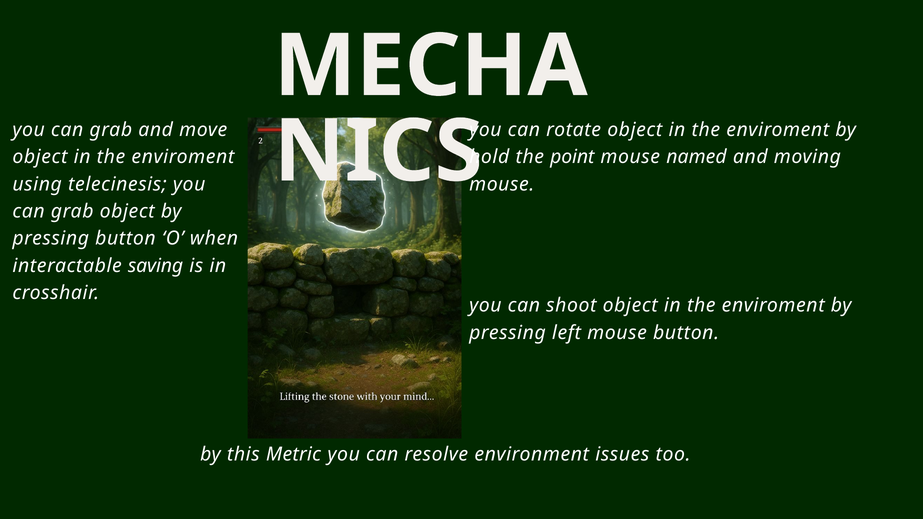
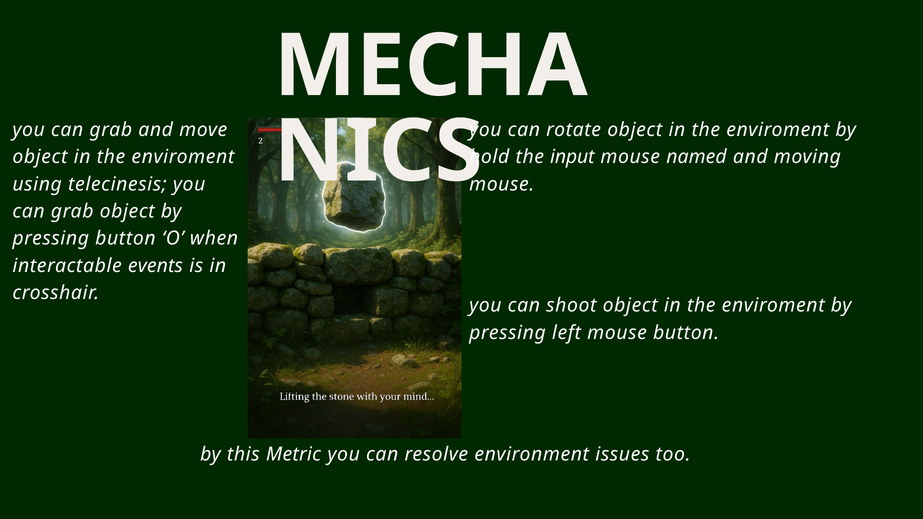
point: point -> input (572, 157)
saving: saving -> events (155, 266)
